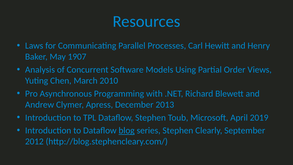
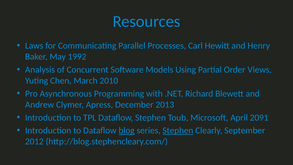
1907: 1907 -> 1992 (77, 57)
2019: 2019 -> 2091 (259, 117)
Stephen underline: none -> present (178, 130)
